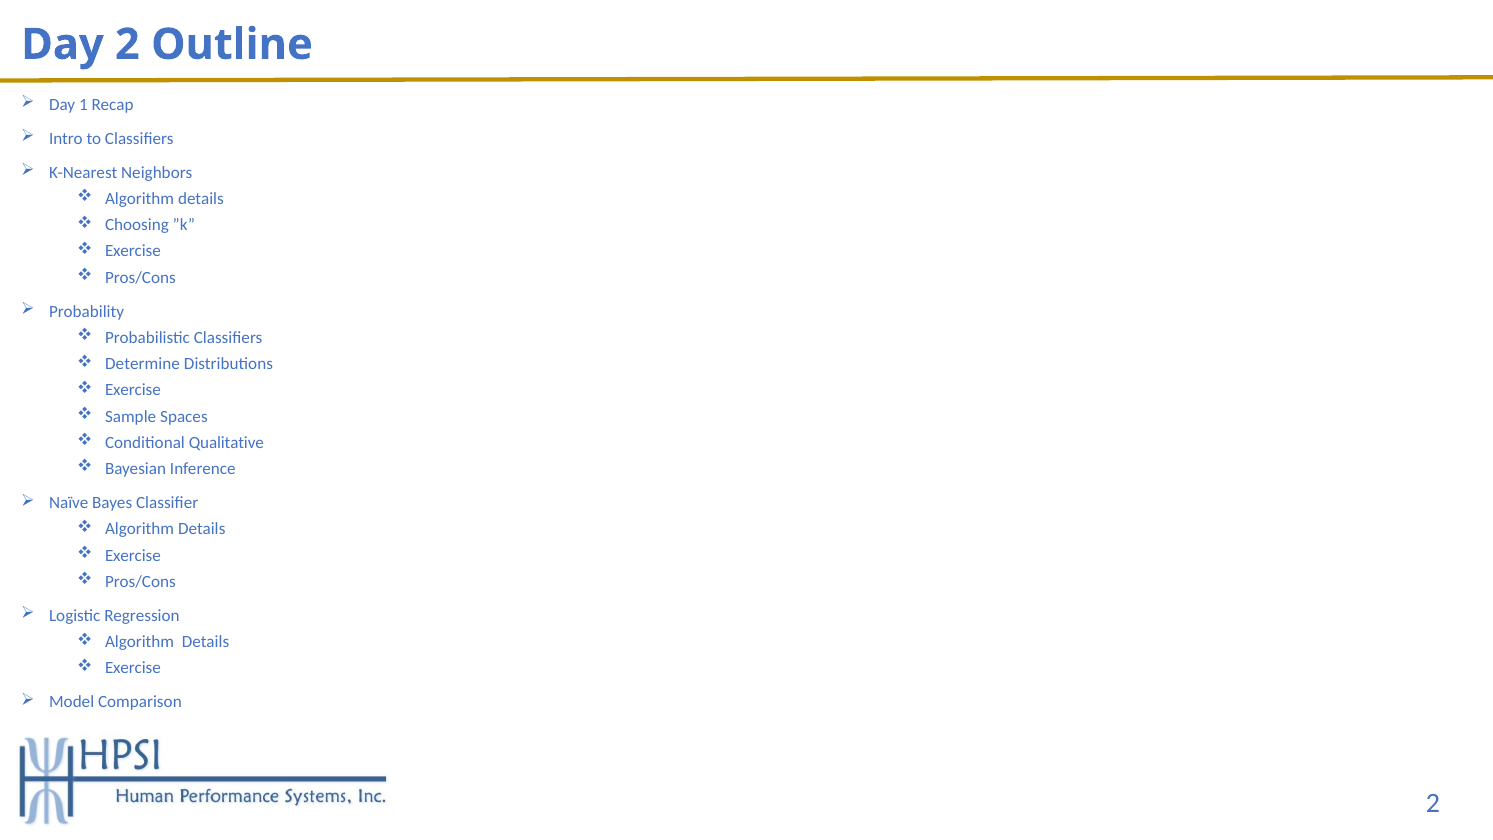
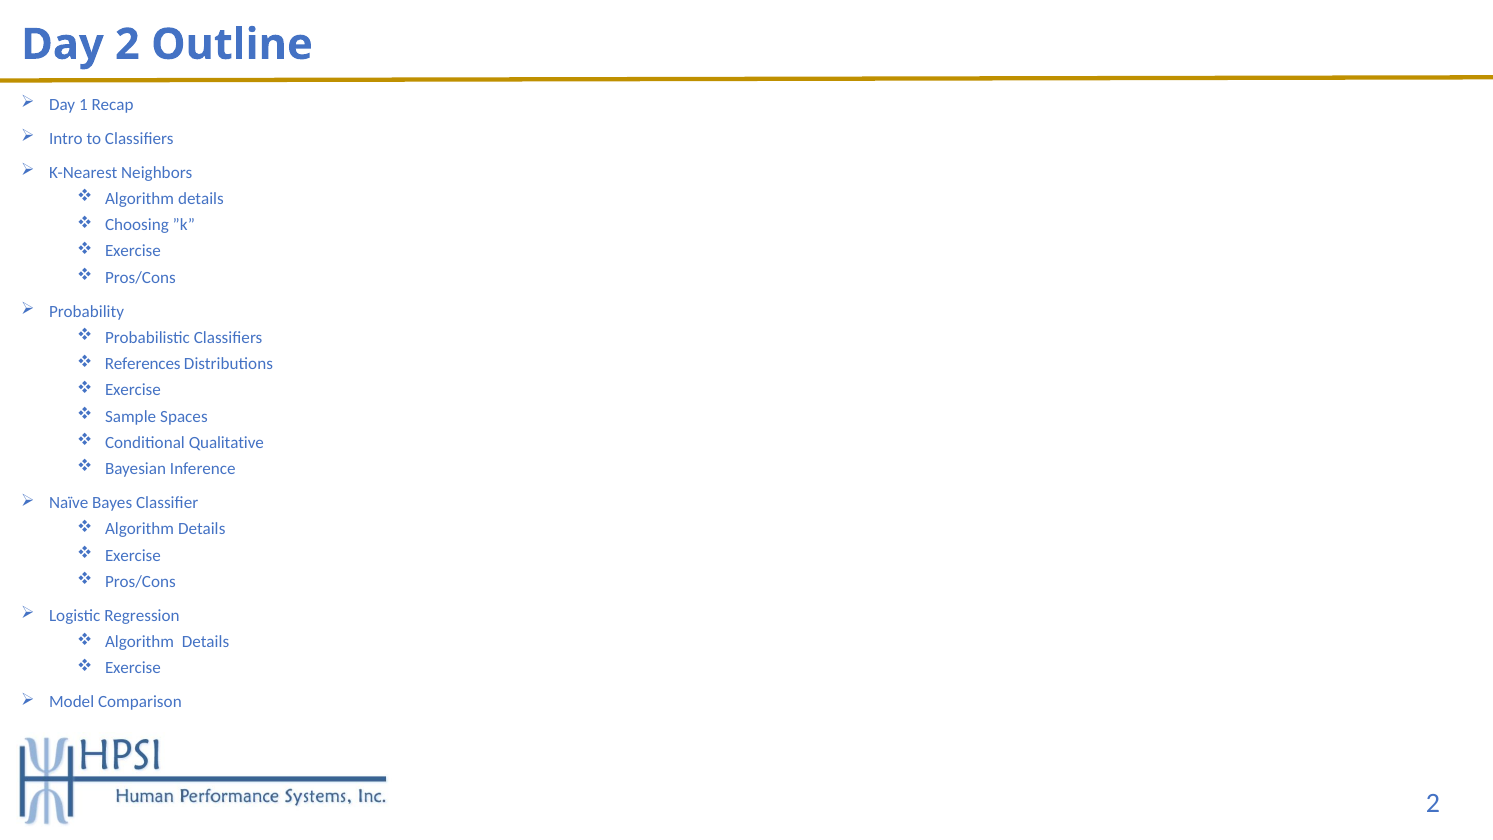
Determine: Determine -> References (143, 364)
